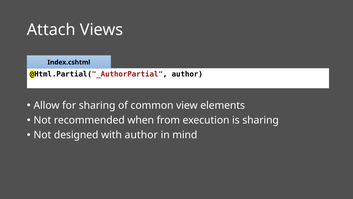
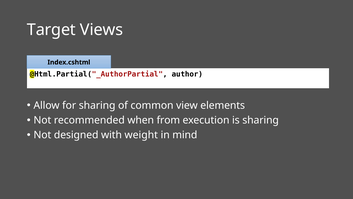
Attach: Attach -> Target (51, 30)
with author: author -> weight (141, 135)
